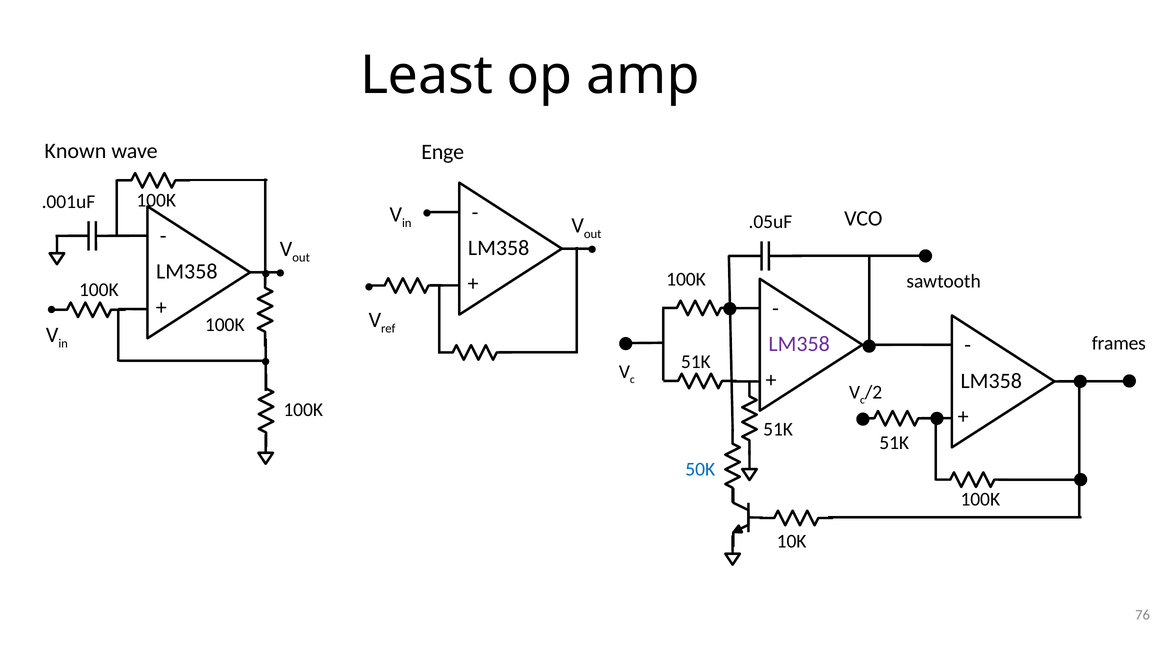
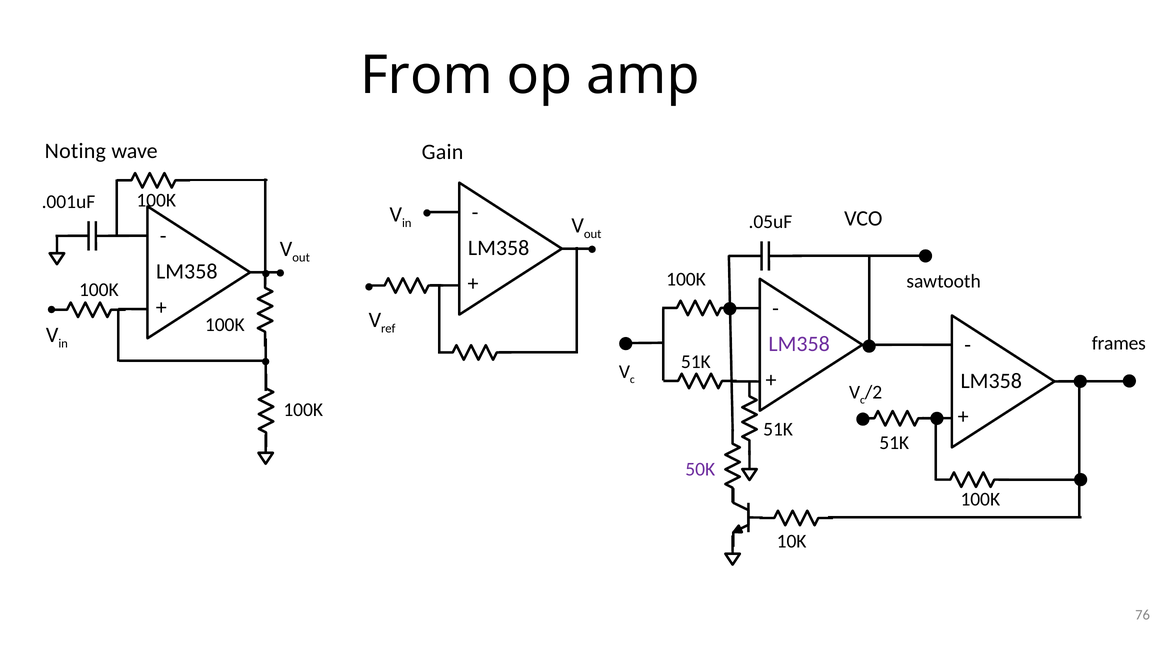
Least: Least -> From (426, 76)
Known: Known -> Noting (75, 151)
Enge: Enge -> Gain (443, 152)
50K colour: blue -> purple (700, 469)
